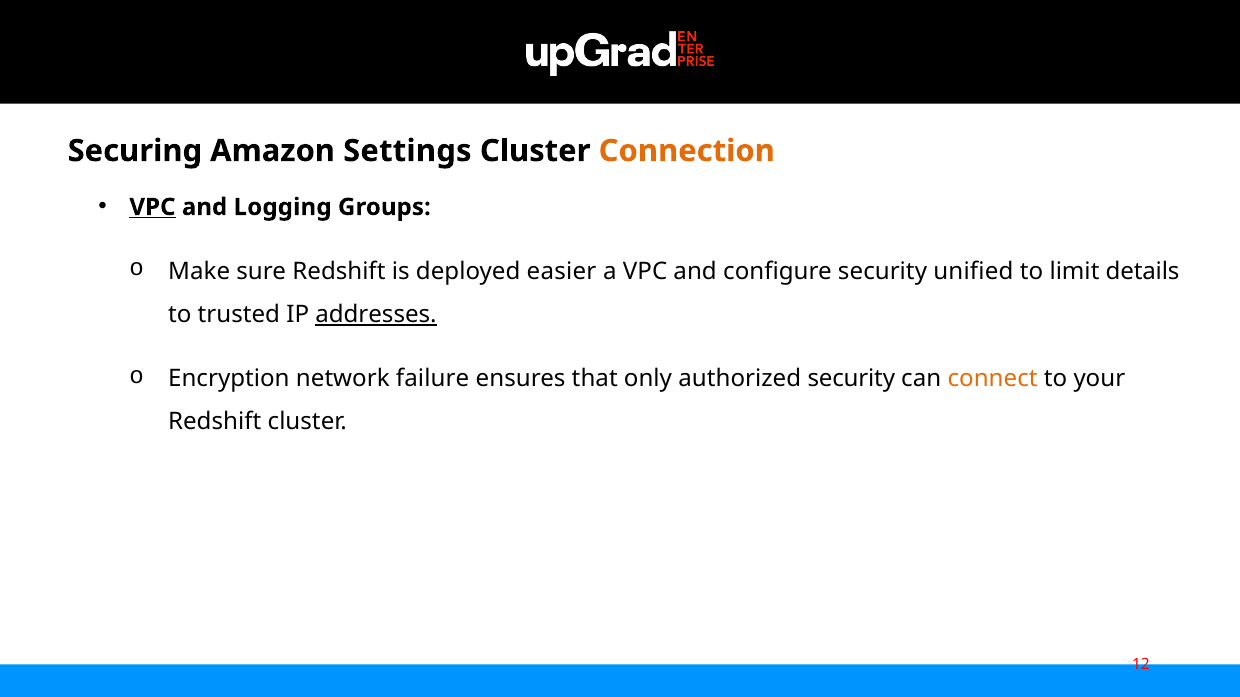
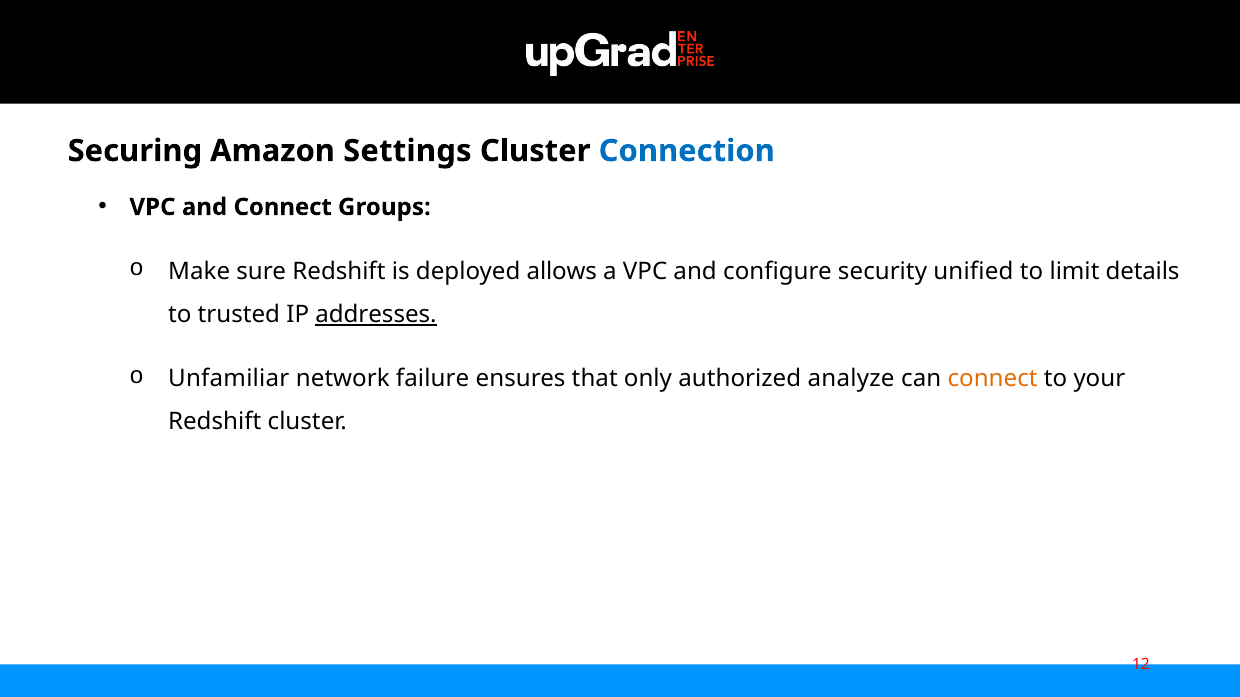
Connection colour: orange -> blue (687, 151)
VPC underline: present -> none (152, 207)
and Logging: Logging -> Connect (283, 207)
easier: easier -> allows (562, 271)
Encryption: Encryption -> Unfamiliar (229, 379)
authorized security: security -> analyze (851, 379)
